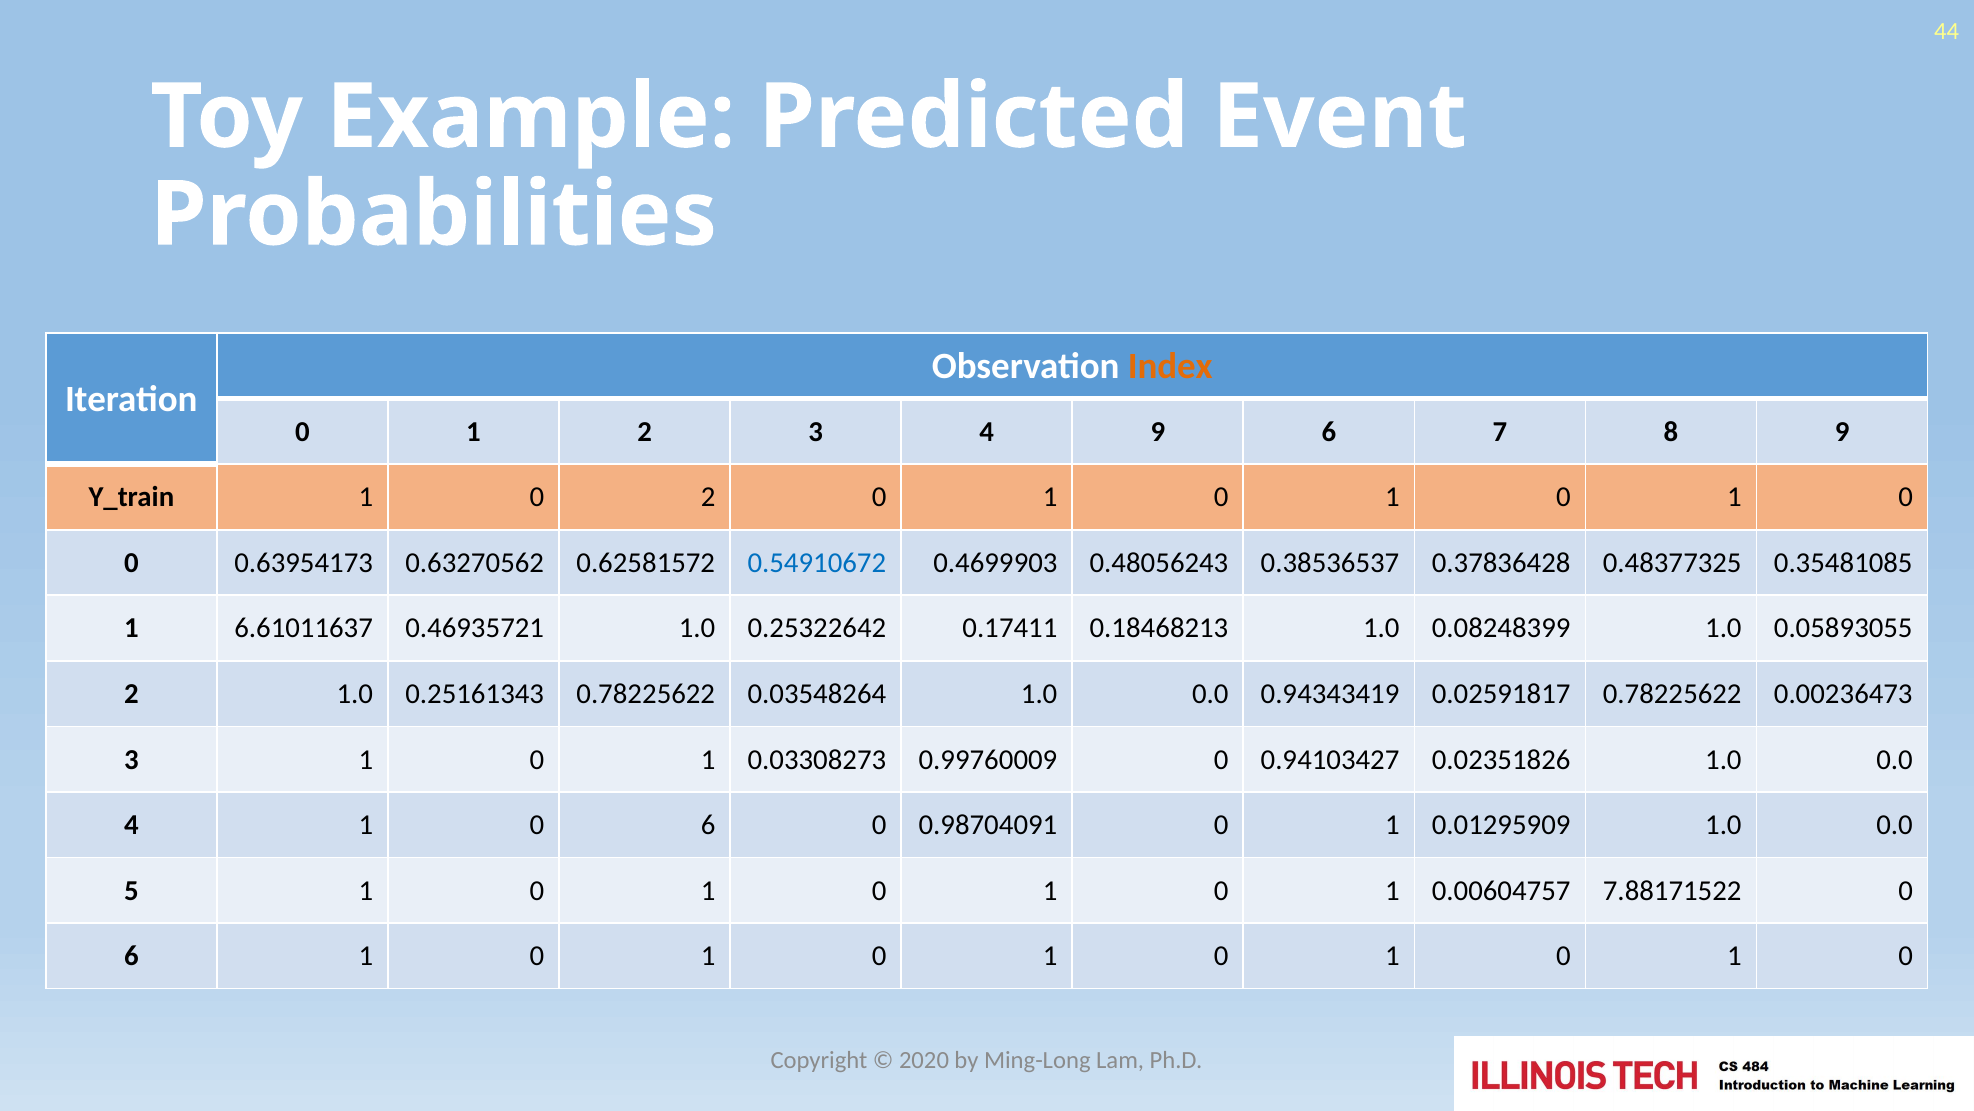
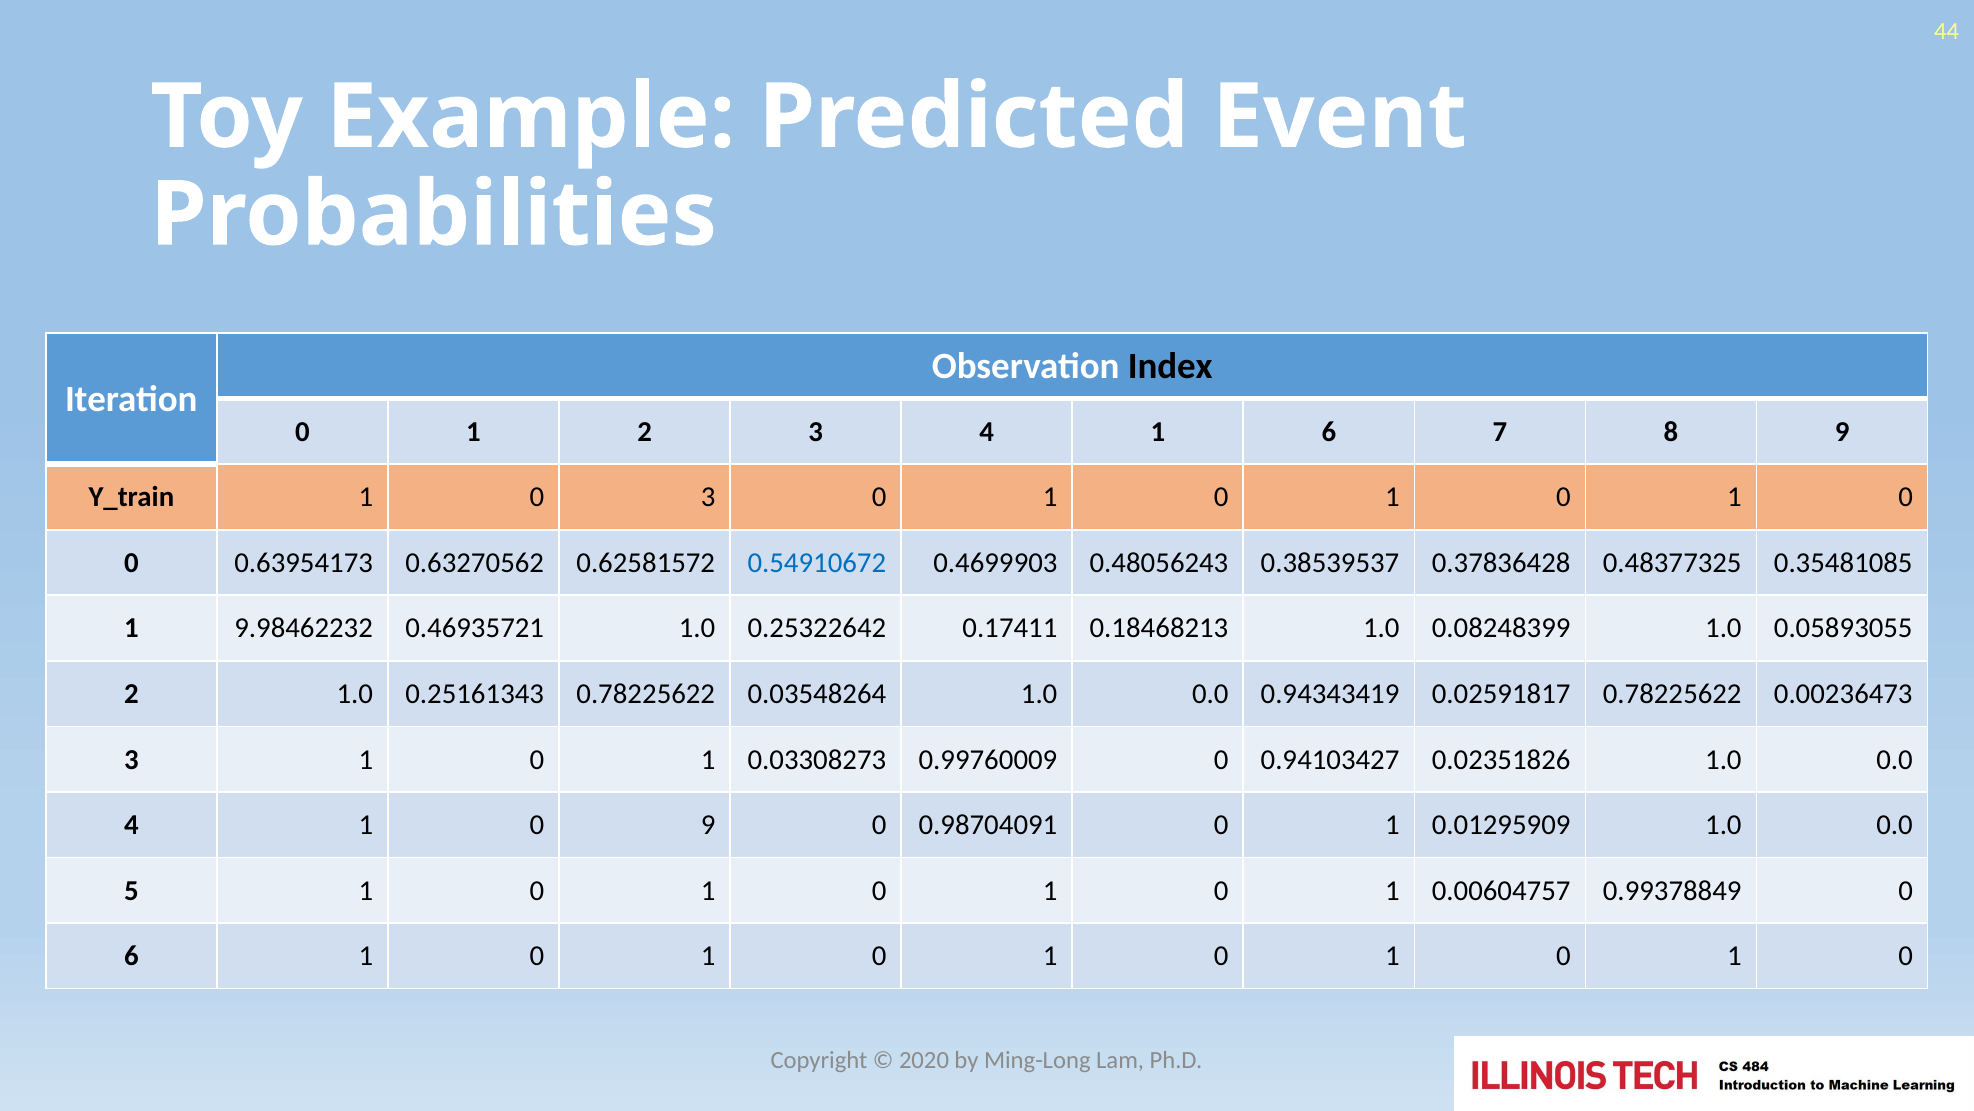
Index colour: orange -> black (1170, 366)
3 4 9: 9 -> 1 (1158, 431)
0 2: 2 -> 3 (708, 497)
0.38536537: 0.38536537 -> 0.38539537 (1330, 563)
6.61011637: 6.61011637 -> 9.98462232 (304, 628)
1 0 6: 6 -> 9 (708, 825)
7.88171522: 7.88171522 -> 0.99378849 (1672, 890)
